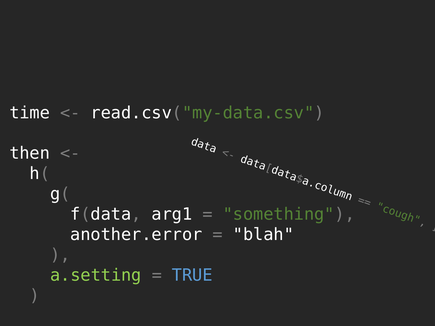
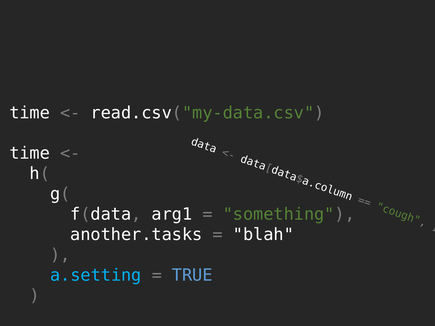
then: then -> time (30, 154)
another.error: another.error -> another.tasks (136, 235)
a.setting colour: light green -> light blue (96, 275)
